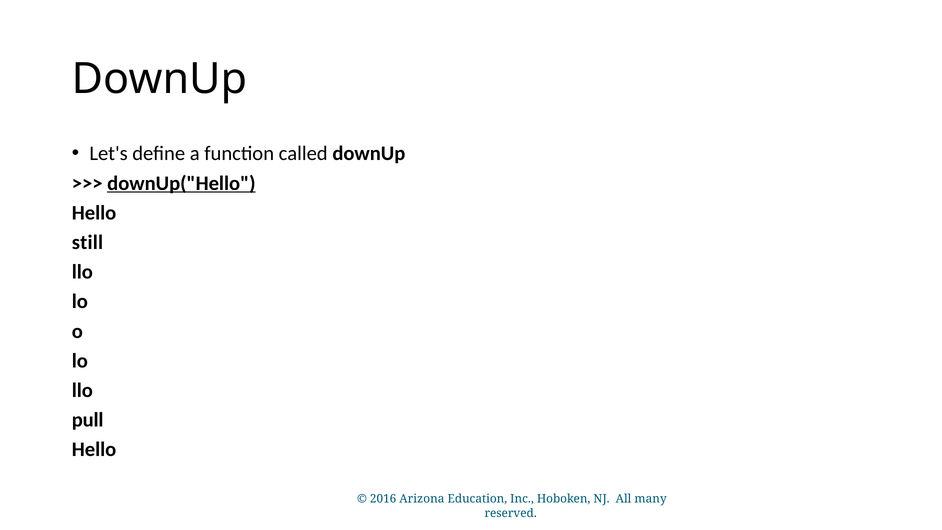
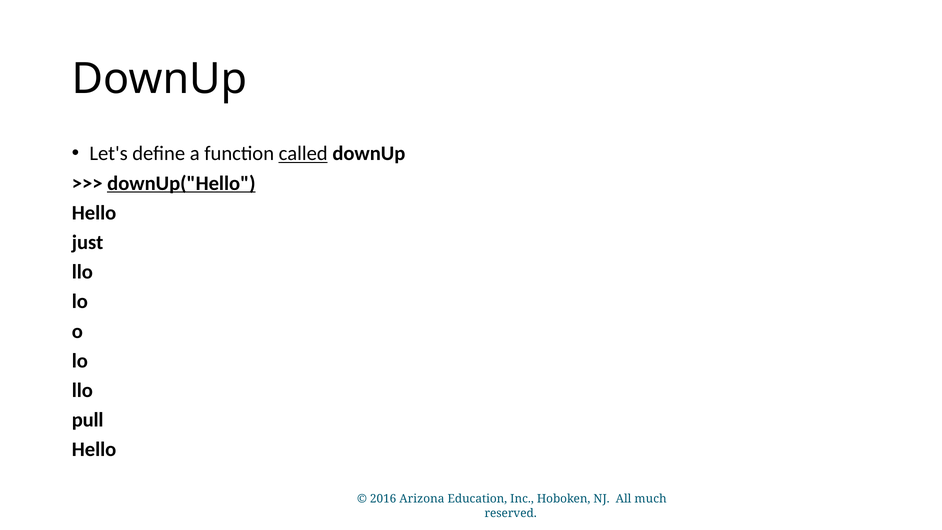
called underline: none -> present (303, 154)
still: still -> just (88, 242)
many: many -> much (651, 499)
